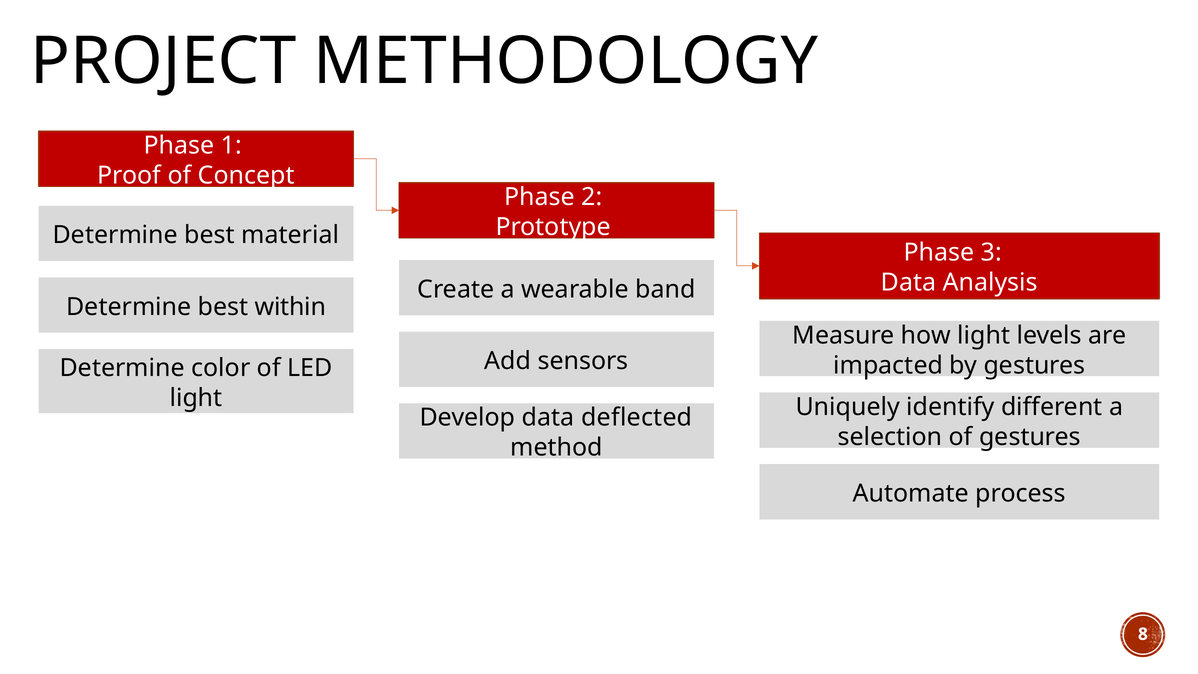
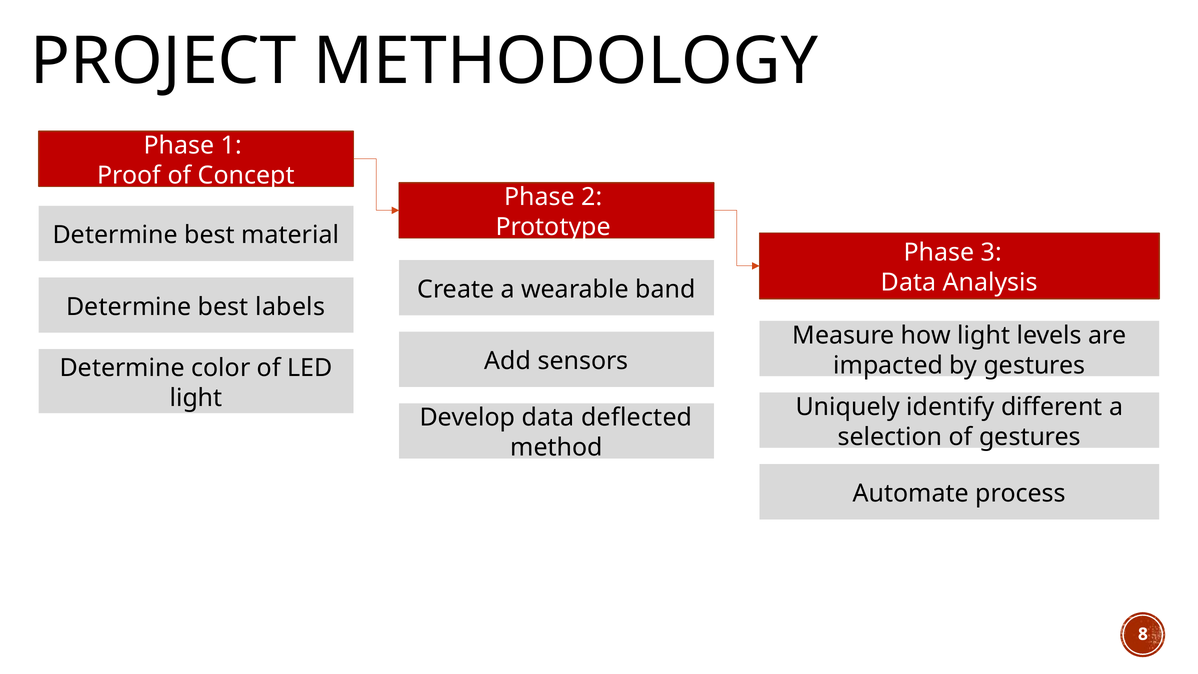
within: within -> labels (290, 307)
